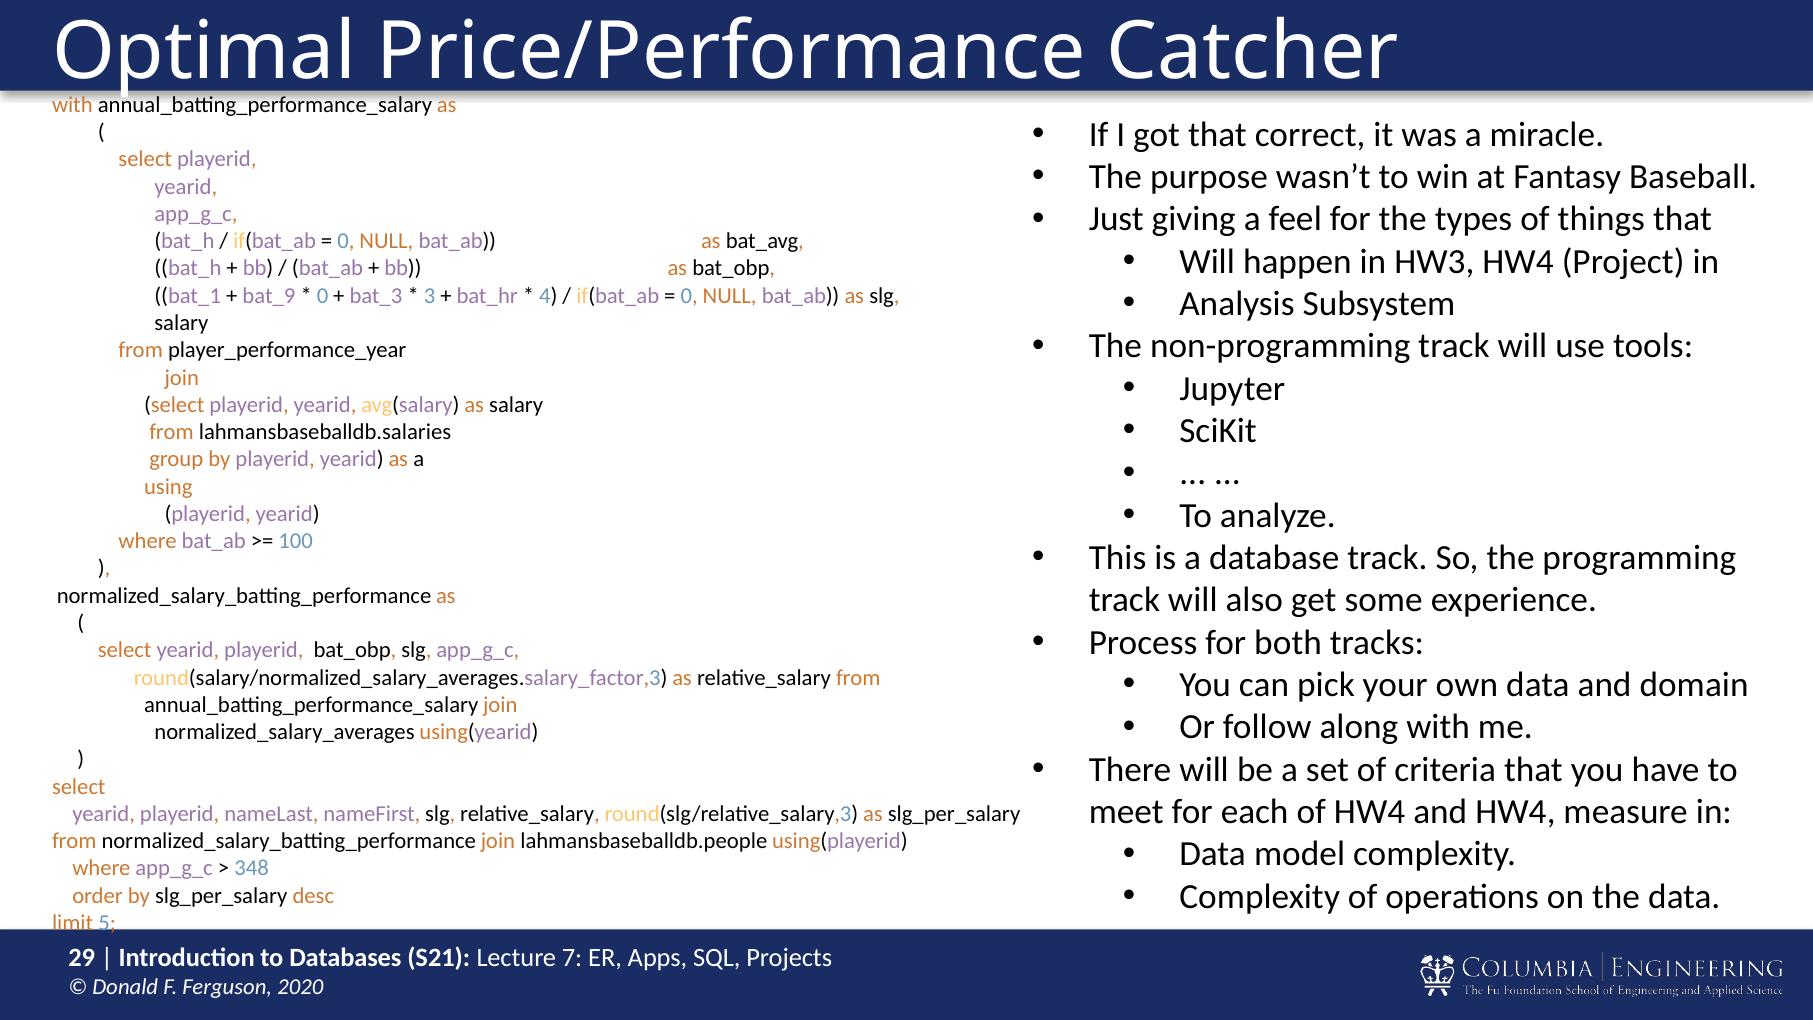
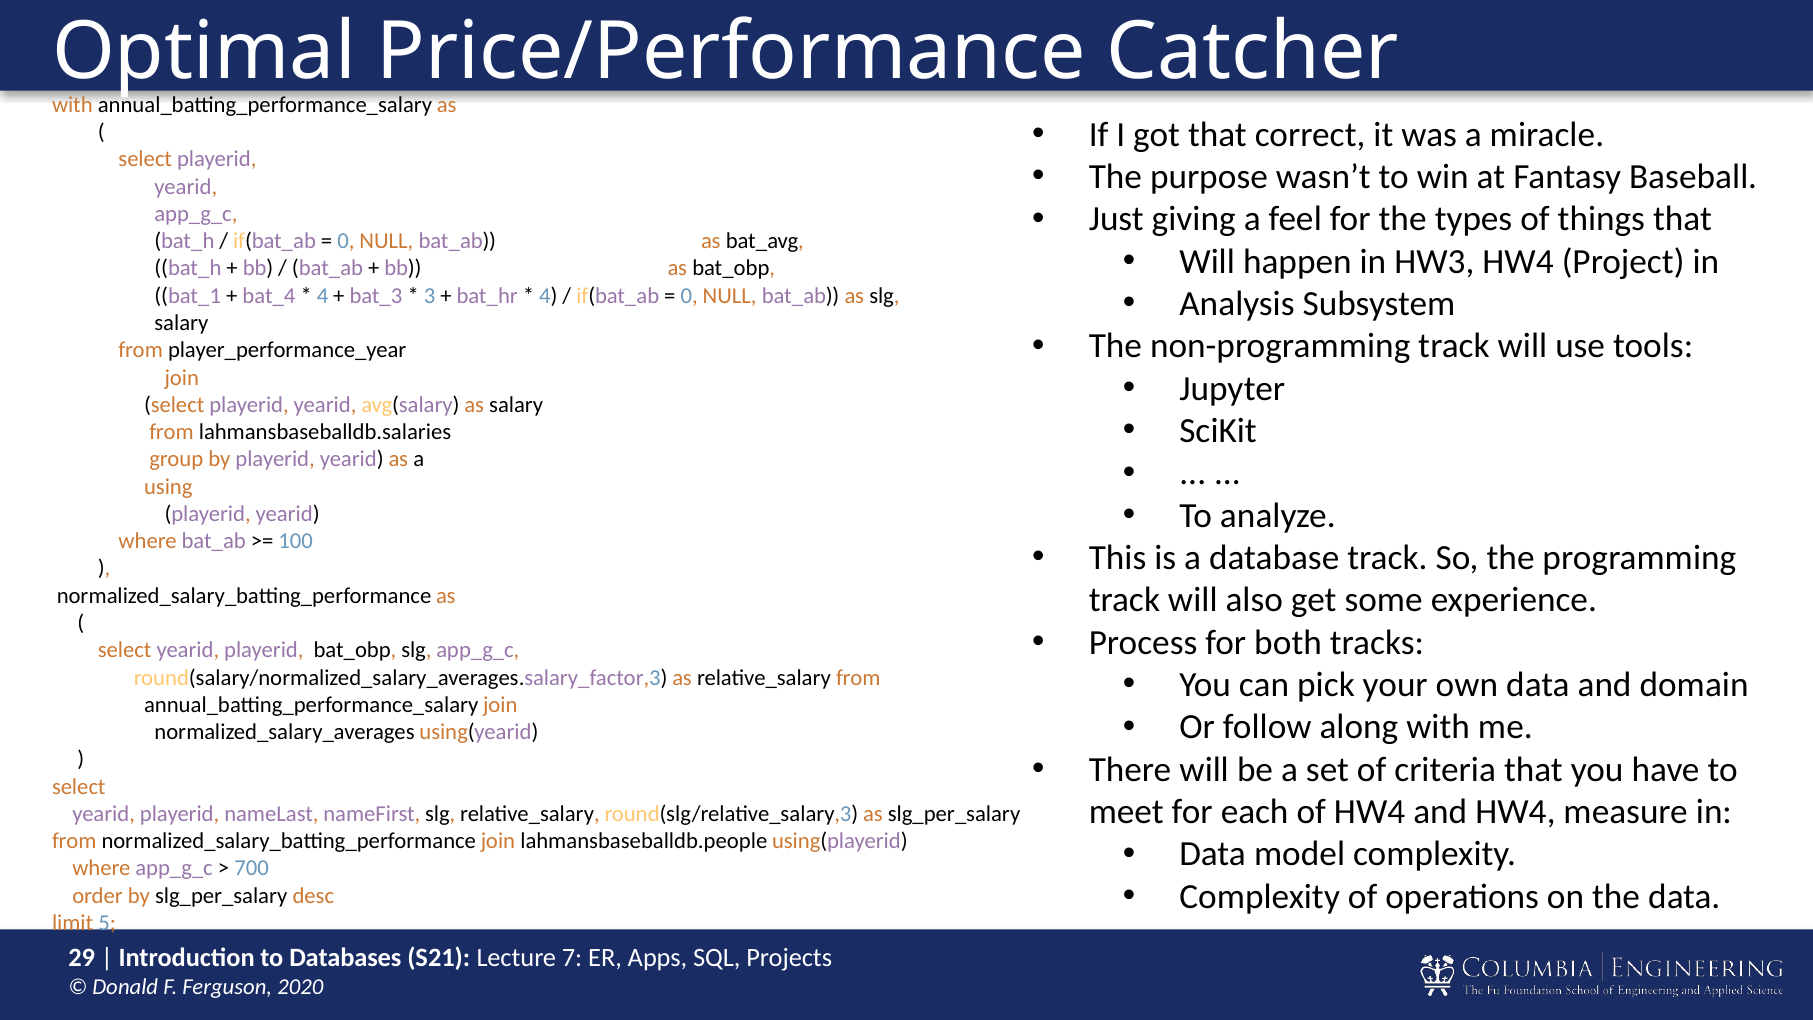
bat_9: bat_9 -> bat_4 (269, 296)
0: 0 -> 4 (323, 296)
348: 348 -> 700 (252, 868)
